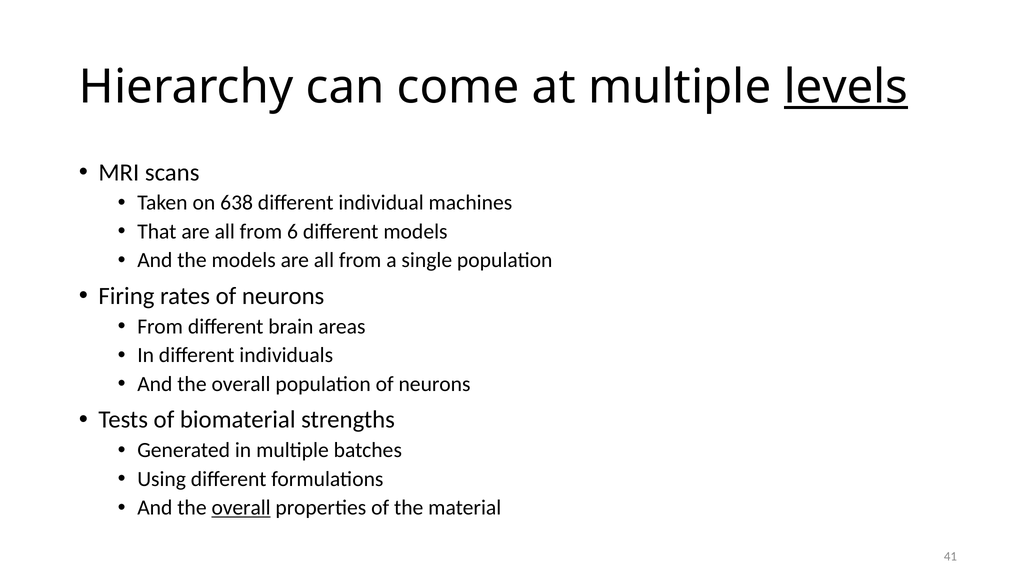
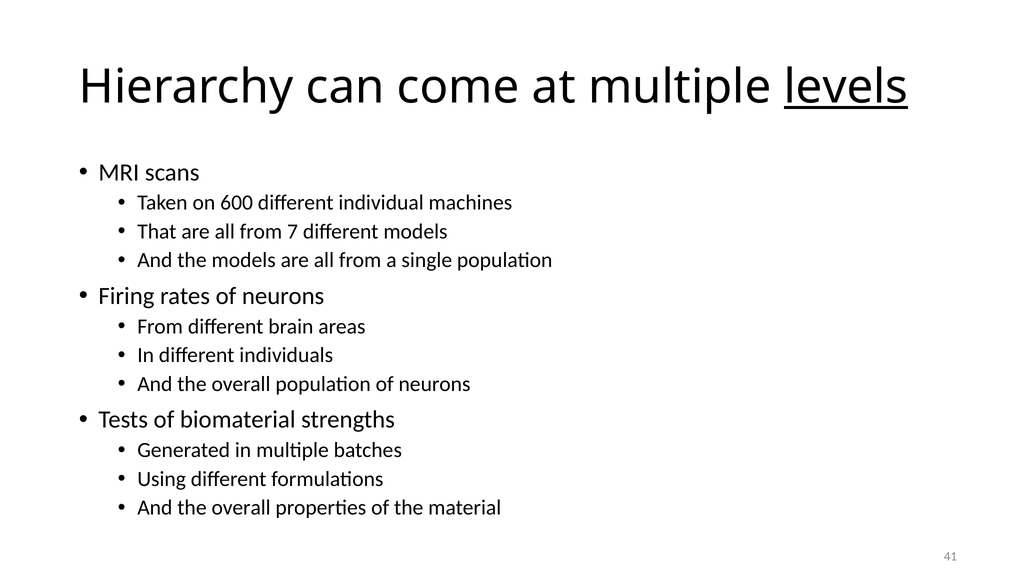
638: 638 -> 600 (237, 203)
6: 6 -> 7 (293, 231)
overall underline: present -> none (241, 507)
